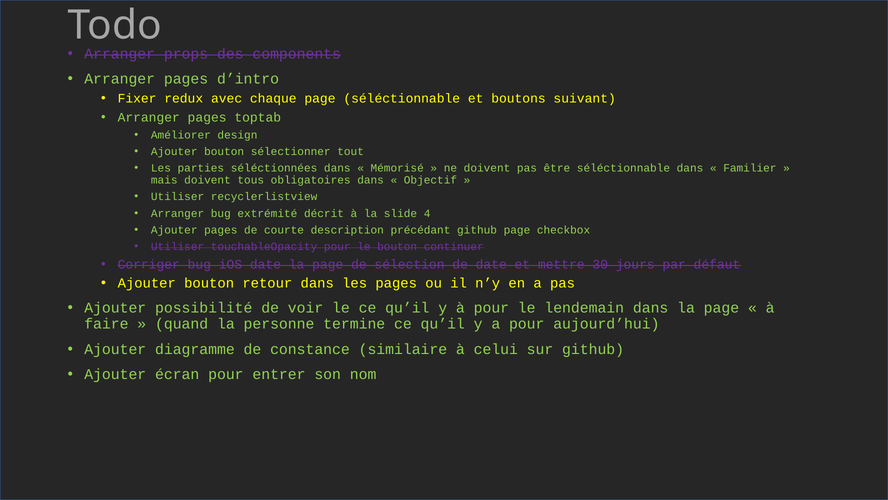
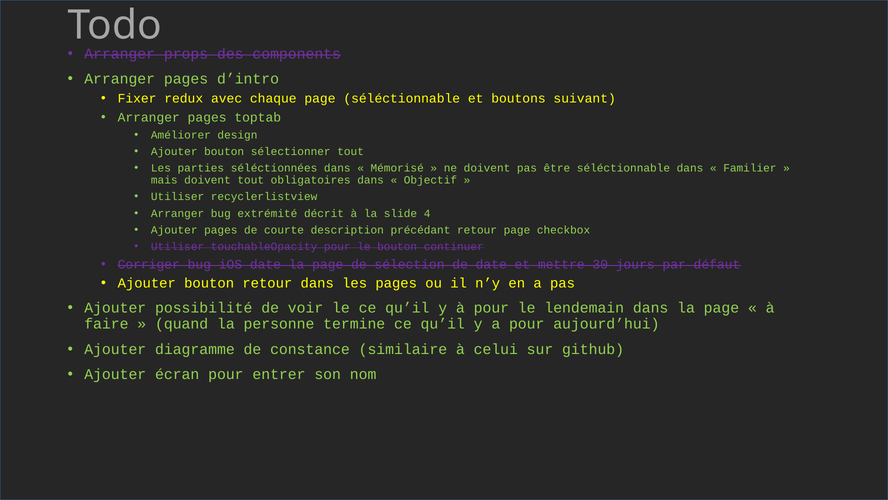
doivent tous: tous -> tout (251, 180)
précédant github: github -> retour (477, 230)
